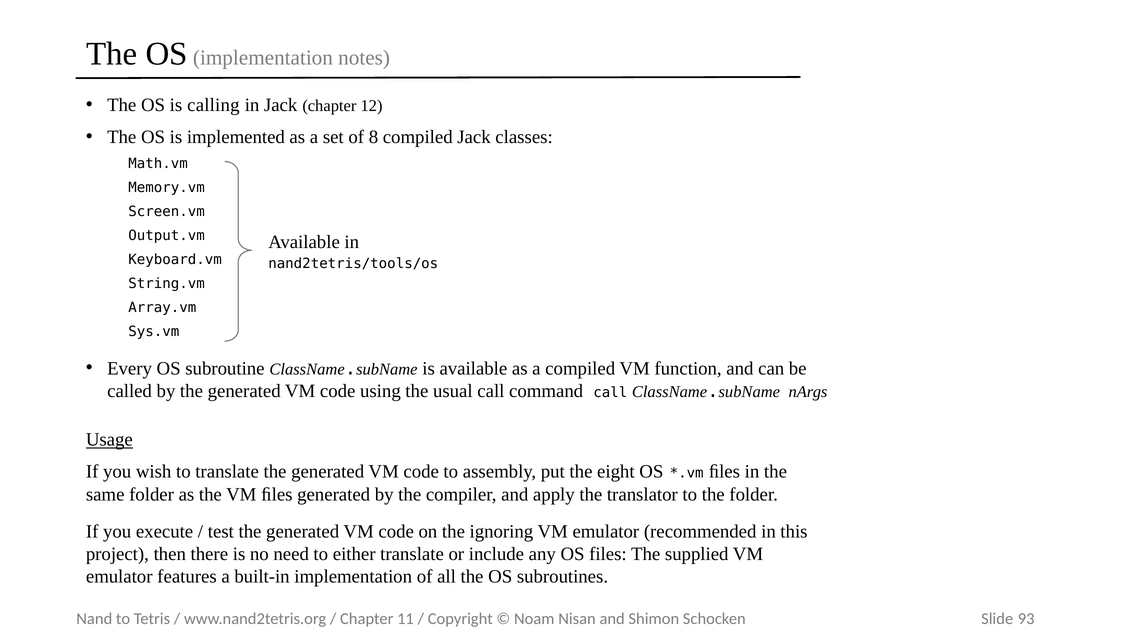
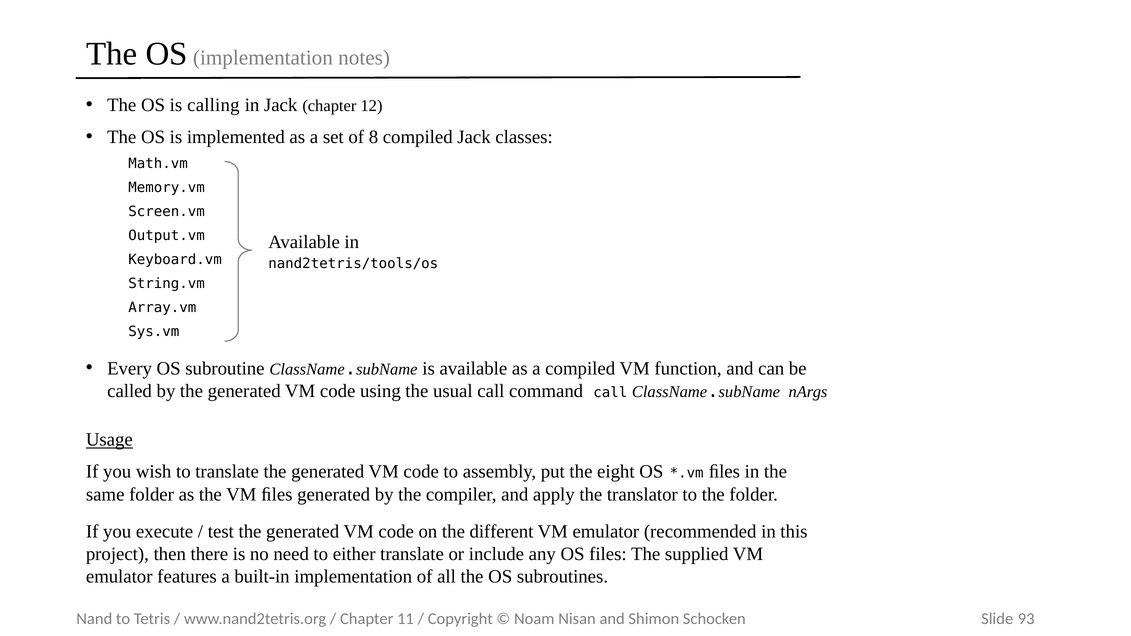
ignoring: ignoring -> different (501, 532)
